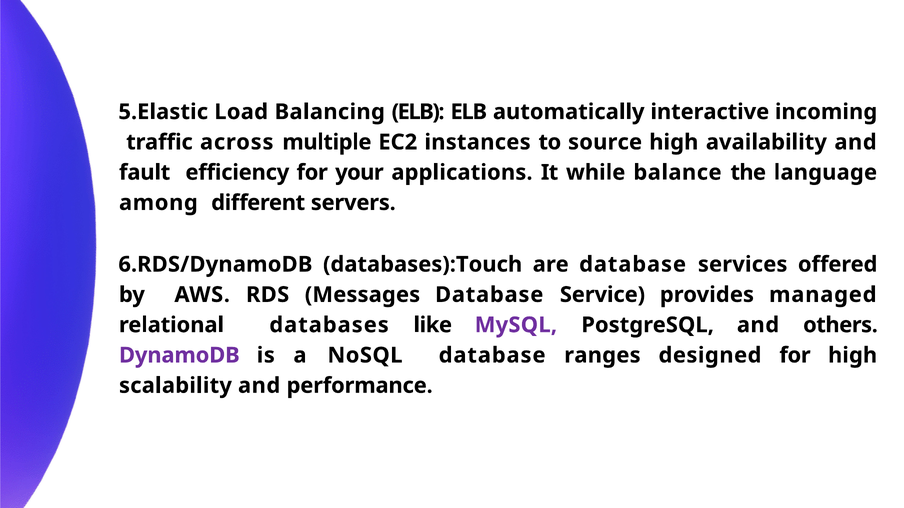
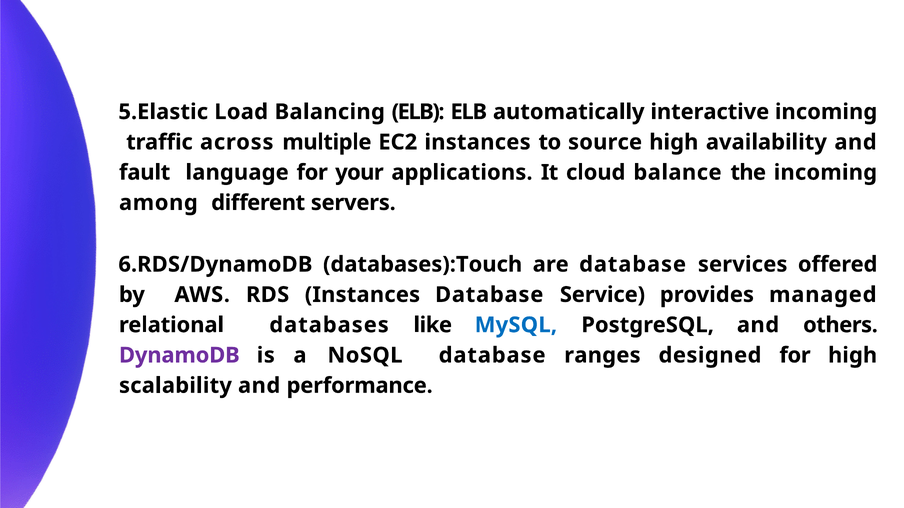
efficiency: efficiency -> language (237, 173)
while: while -> cloud (596, 173)
the language: language -> incoming (825, 173)
RDS Messages: Messages -> Instances (362, 295)
MySQL colour: purple -> blue (516, 325)
